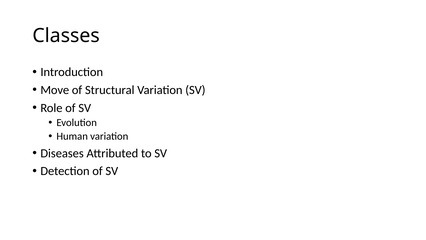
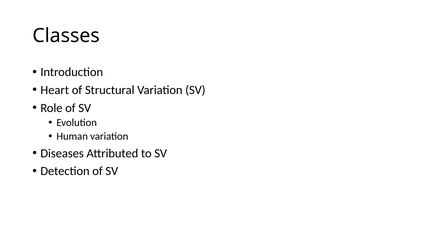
Move: Move -> Heart (55, 90)
